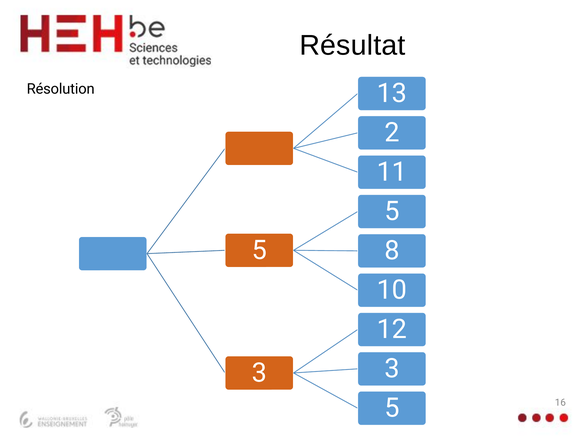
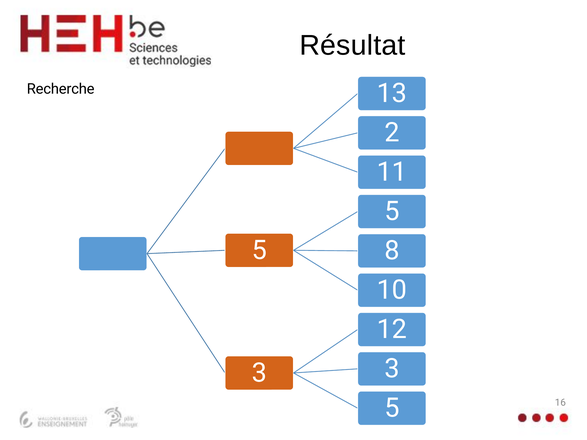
Résolution: Résolution -> Recherche (61, 89)
